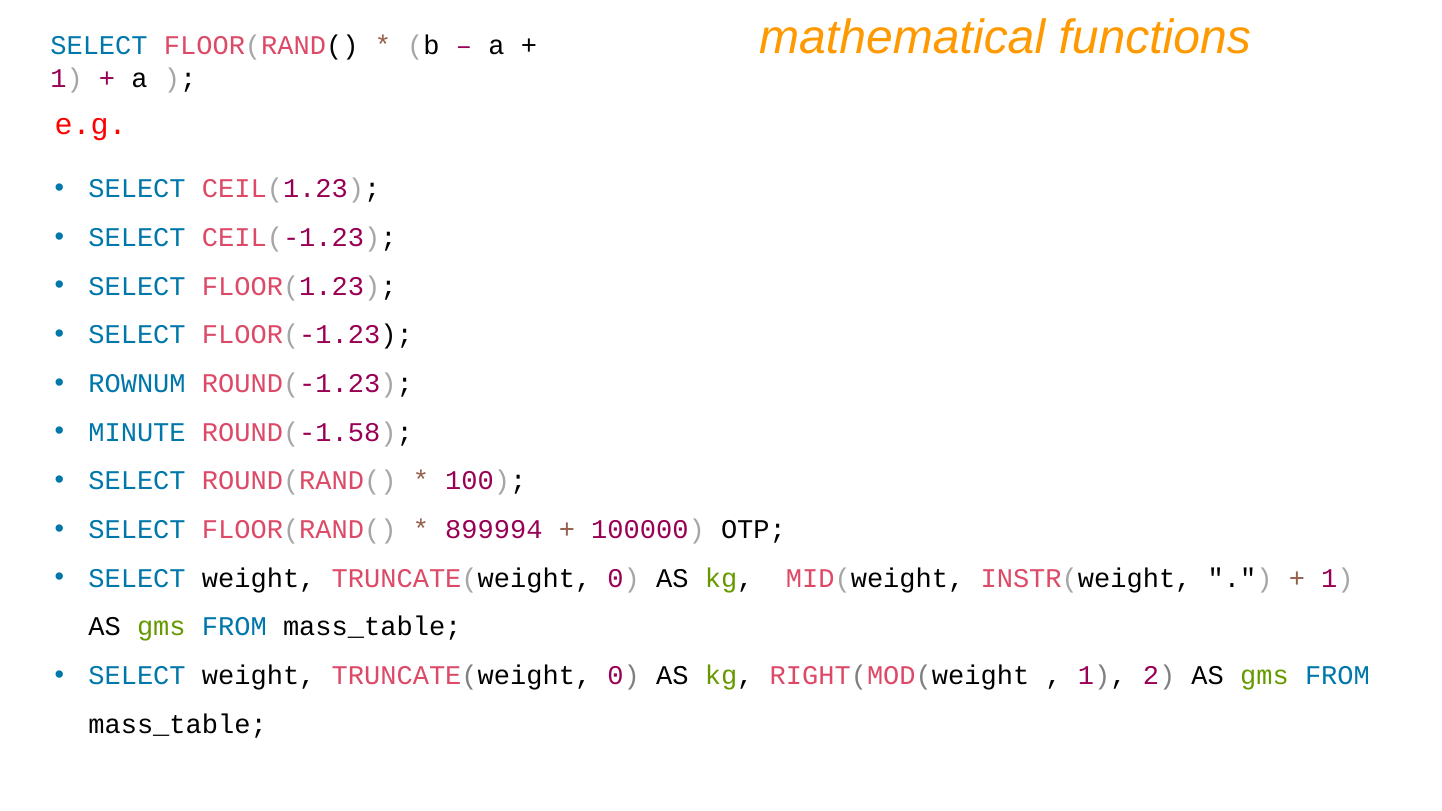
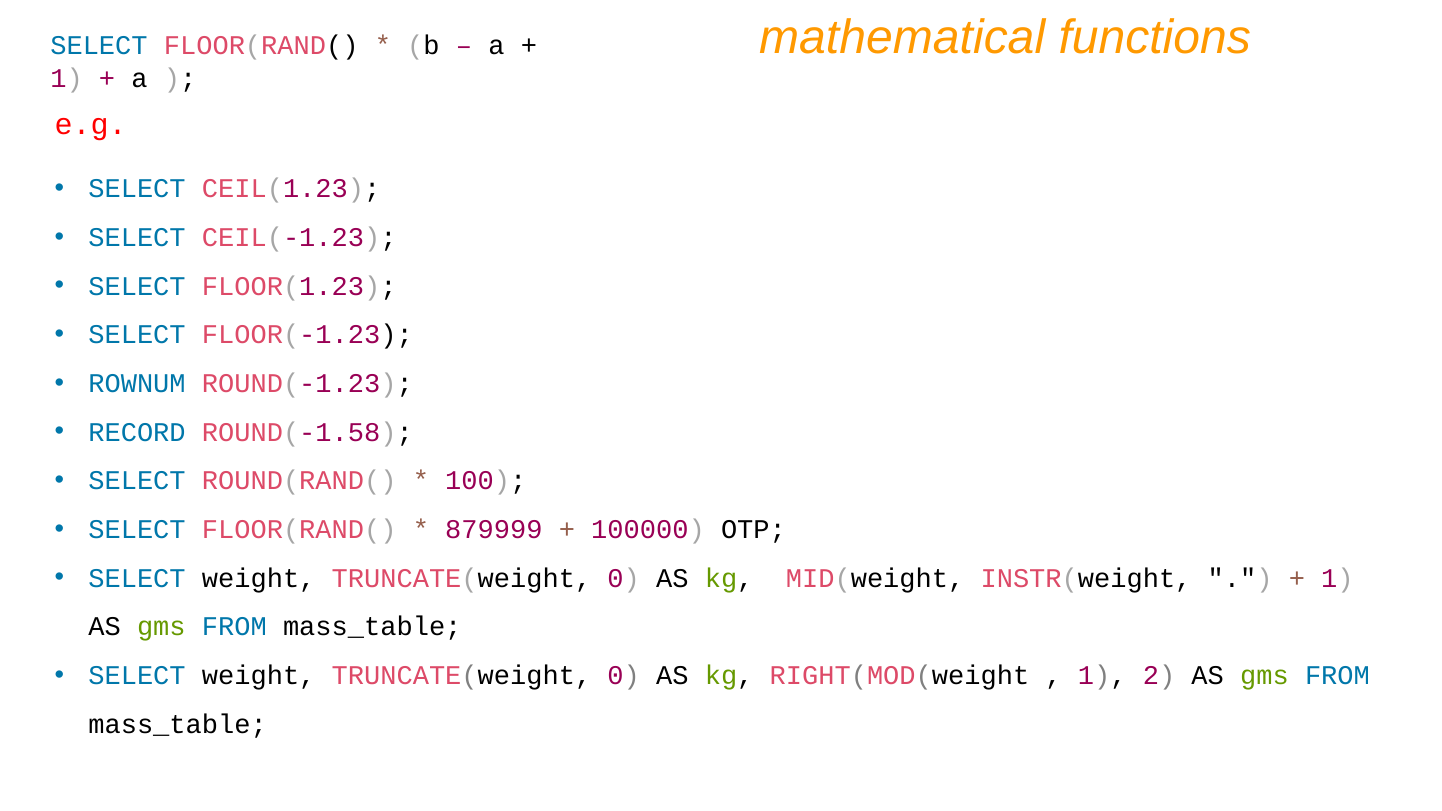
MINUTE: MINUTE -> RECORD (137, 432)
899994: 899994 -> 879999 (494, 530)
